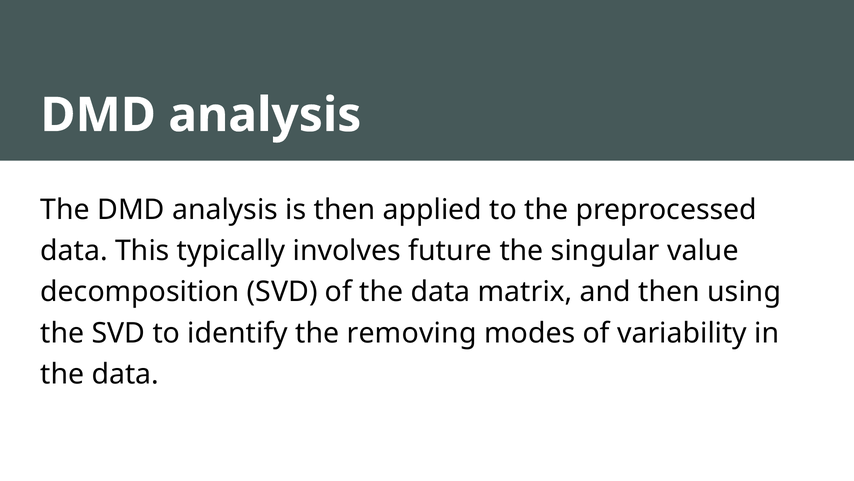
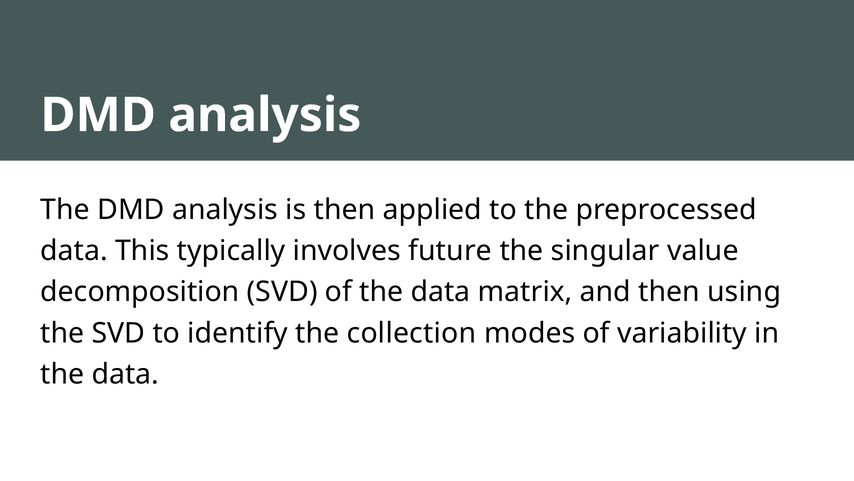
removing: removing -> collection (412, 333)
